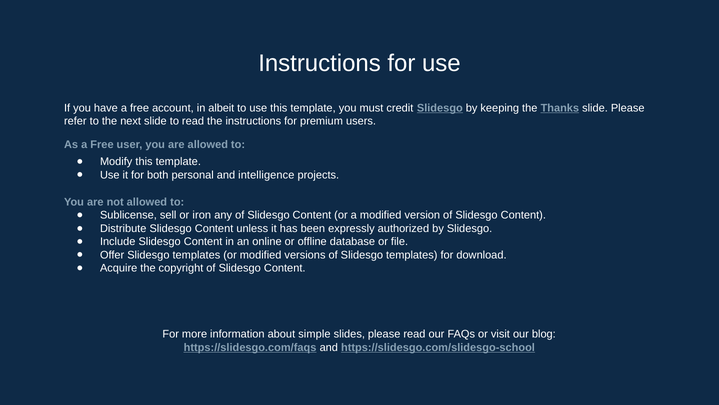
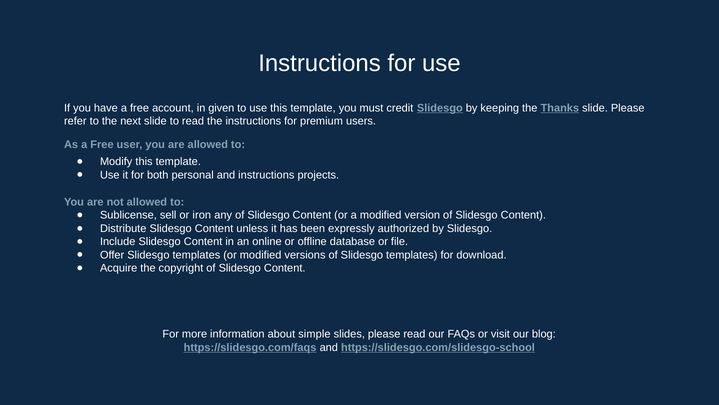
albeit: albeit -> given (221, 108)
and intelligence: intelligence -> instructions (266, 175)
